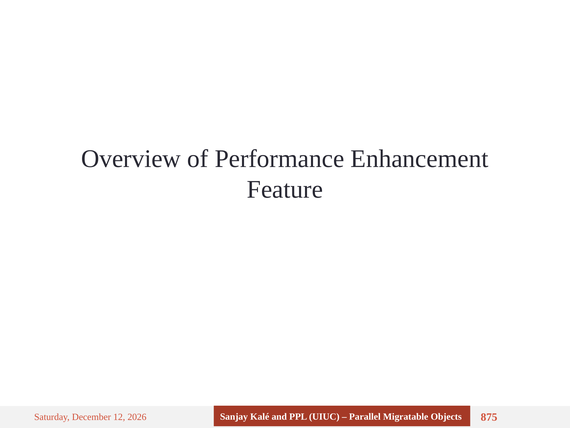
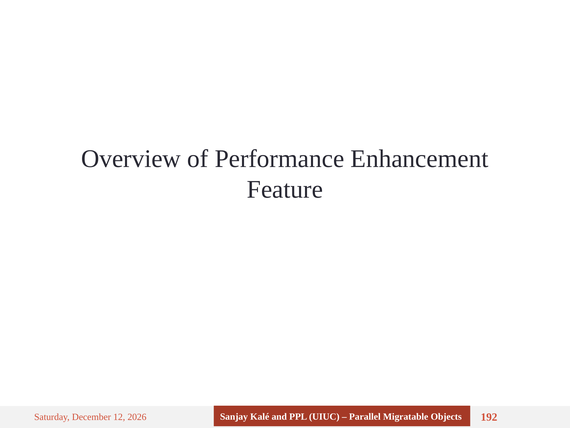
875: 875 -> 192 (489, 417)
